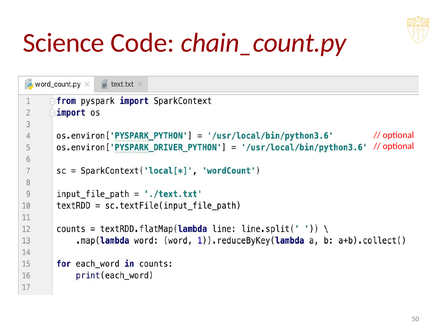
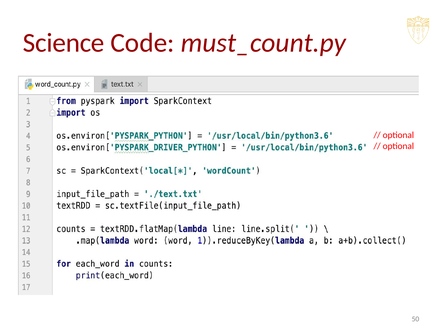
chain_count.py: chain_count.py -> must_count.py (264, 43)
